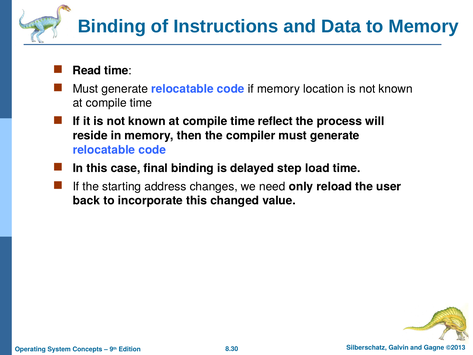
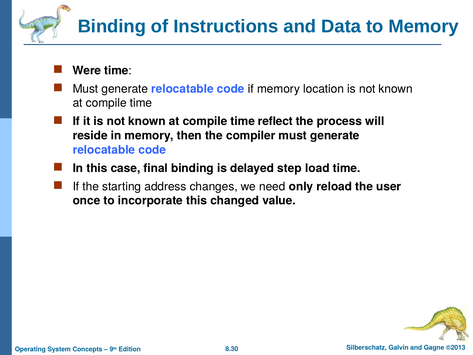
Read: Read -> Were (87, 70)
back: back -> once (87, 201)
